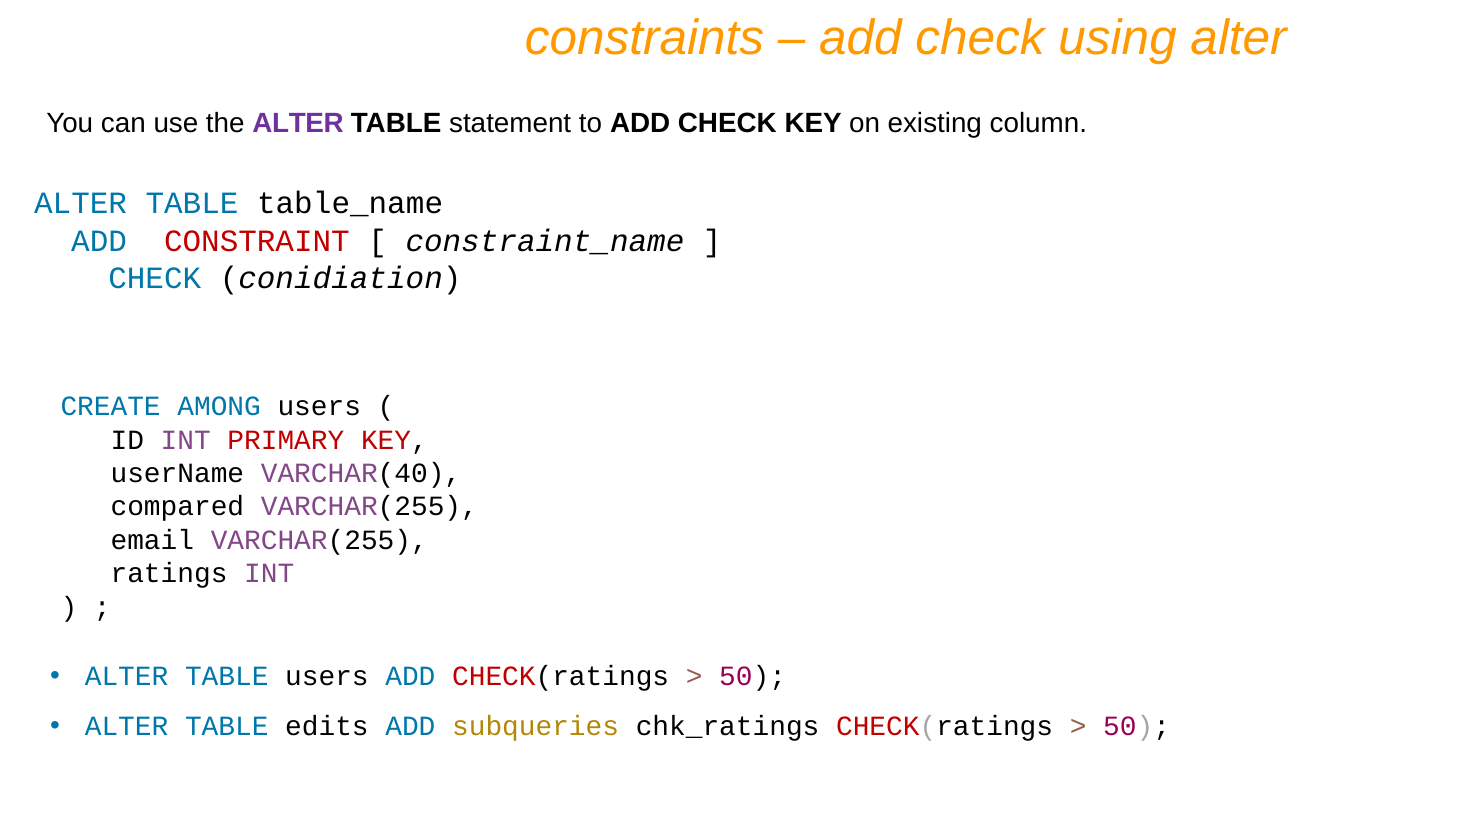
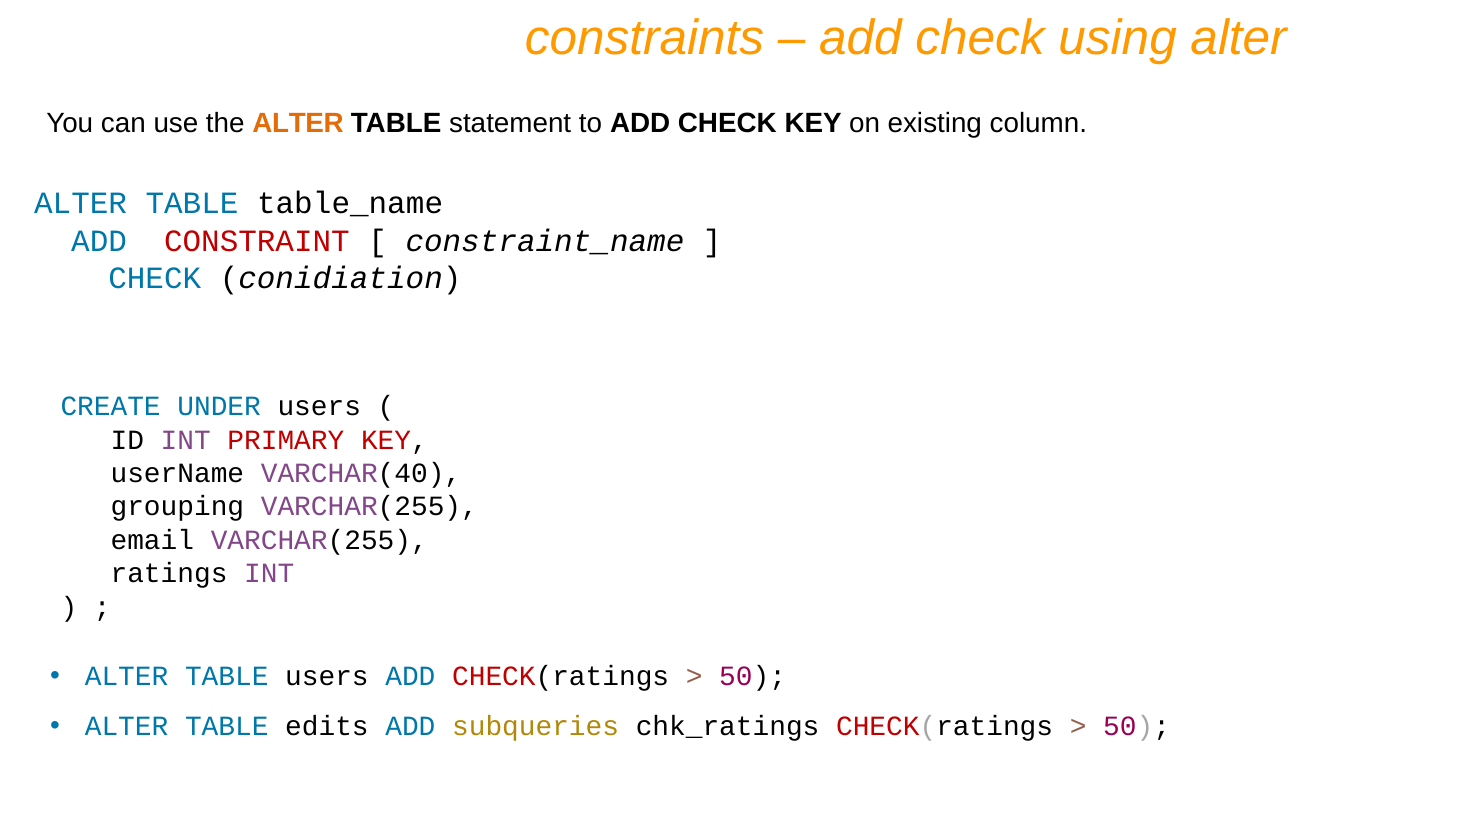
ALTER colour: purple -> orange (298, 124)
AMONG: AMONG -> UNDER (219, 406)
compared: compared -> grouping (177, 507)
